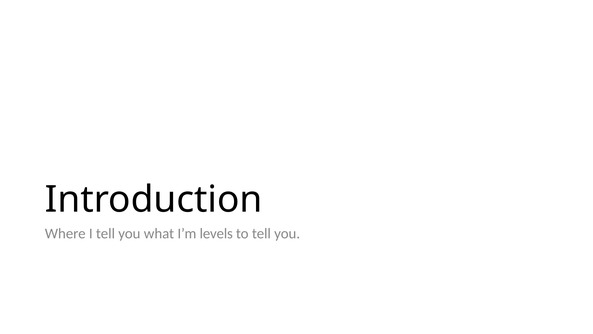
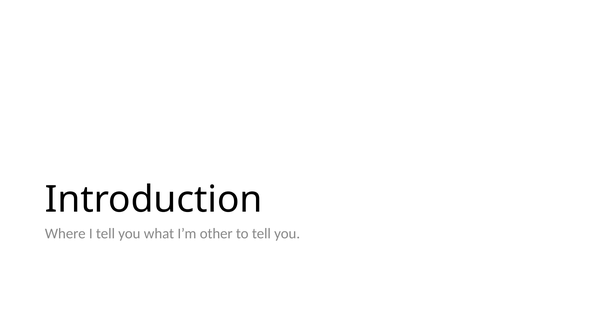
levels: levels -> other (216, 233)
